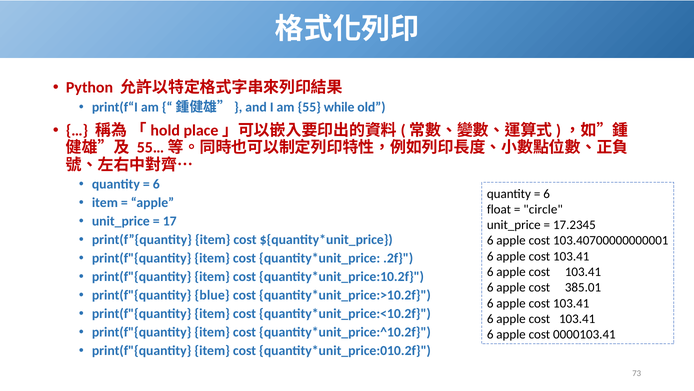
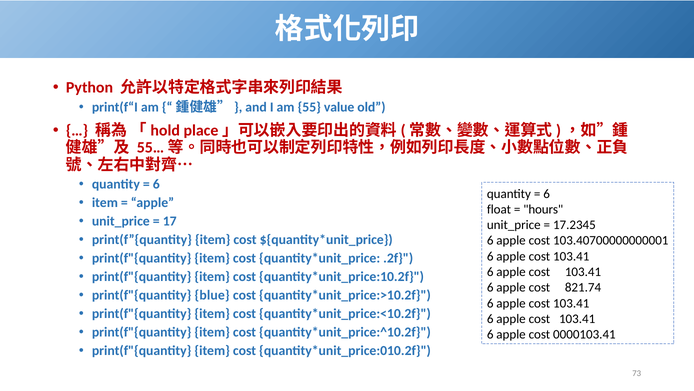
while: while -> value (339, 107)
circle: circle -> hours (543, 209)
385.01: 385.01 -> 821.74 (583, 287)
